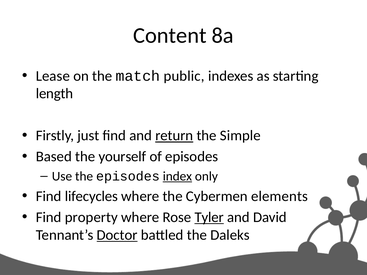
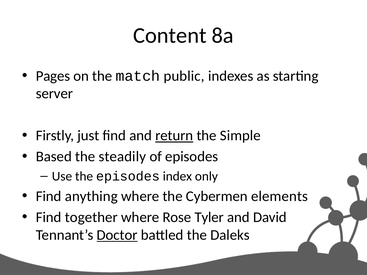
Lease: Lease -> Pages (53, 76)
length: length -> server (54, 94)
yourself: yourself -> steadily (122, 157)
index underline: present -> none (177, 176)
lifecycles: lifecycles -> anything (91, 196)
property: property -> together (91, 218)
Tyler underline: present -> none (209, 218)
